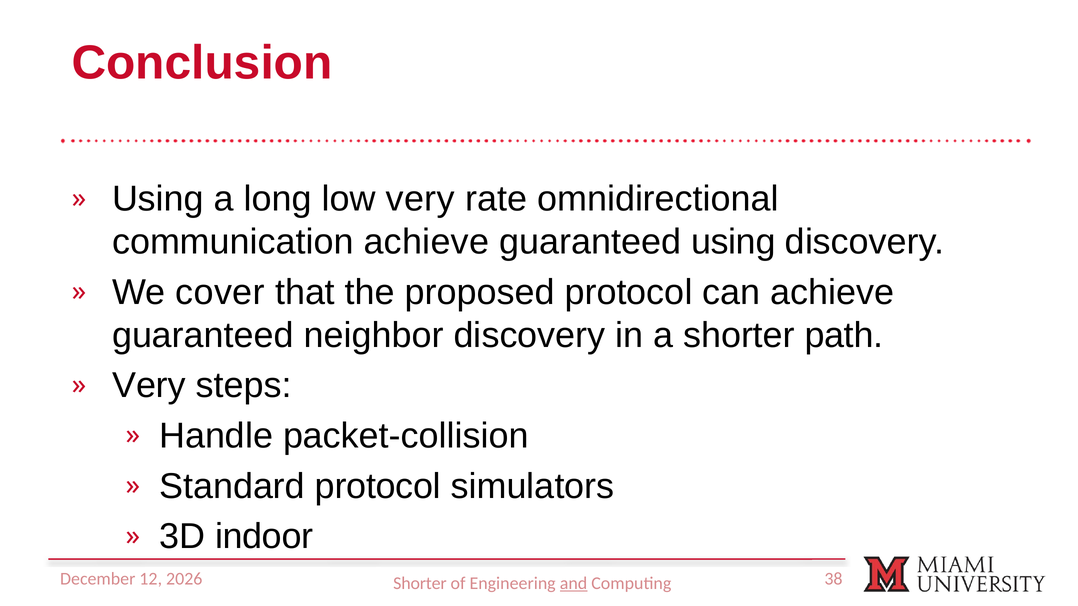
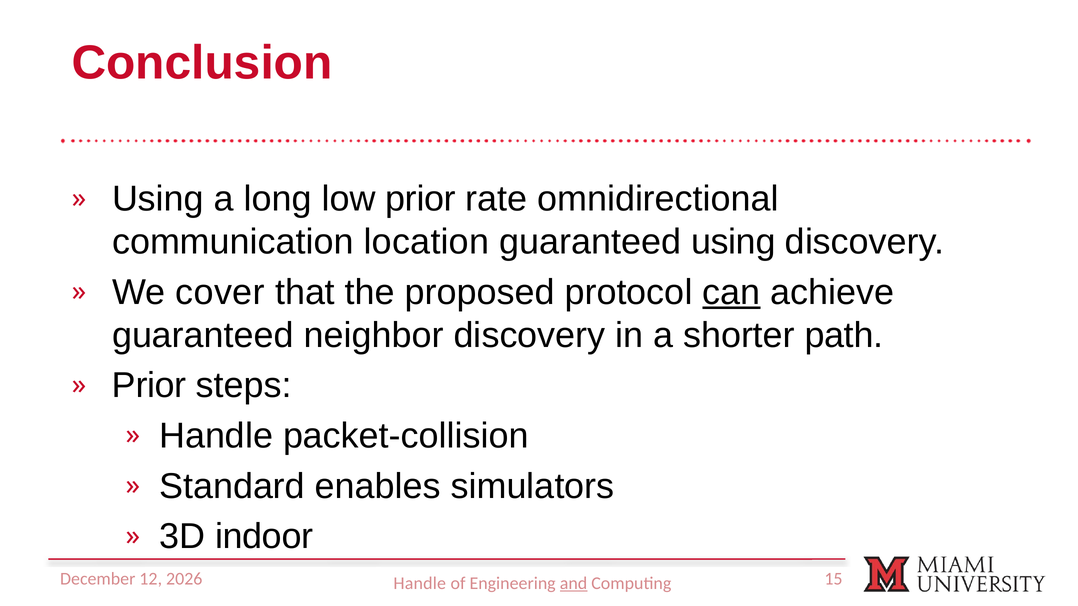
low very: very -> prior (421, 199)
communication achieve: achieve -> location (426, 242)
can underline: none -> present (731, 292)
Very: Very -> Prior (149, 386)
Standard protocol: protocol -> enables (378, 486)
Shorter: Shorter -> Handle (420, 584)
38: 38 -> 15 (833, 579)
